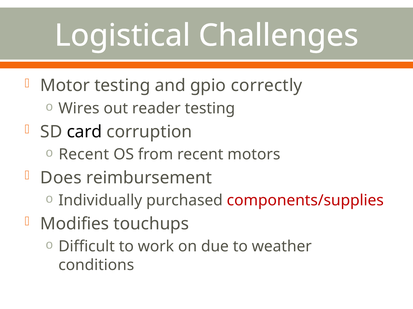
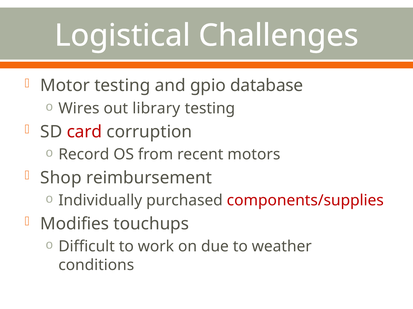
correctly: correctly -> database (267, 86)
reader: reader -> library (156, 109)
card colour: black -> red (84, 132)
Recent: Recent -> Record (84, 155)
Does: Does -> Shop (61, 178)
